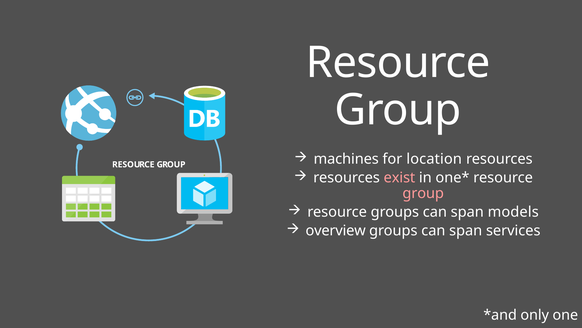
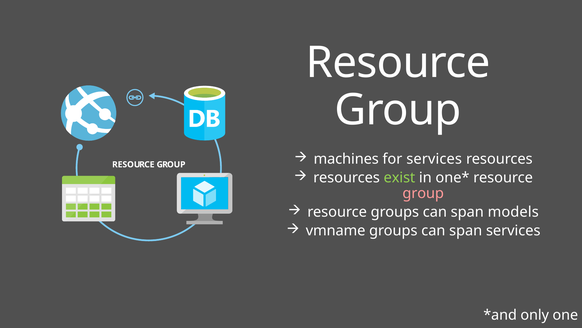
for location: location -> services (434, 159)
exist colour: pink -> light green (399, 177)
overview: overview -> vmname (336, 230)
